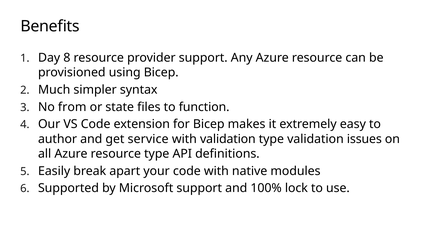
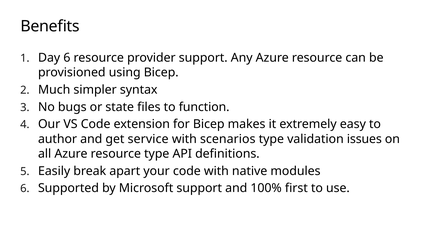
Day 8: 8 -> 6 (67, 58)
from: from -> bugs (72, 107)
with validation: validation -> scenarios (228, 139)
lock: lock -> first (296, 189)
